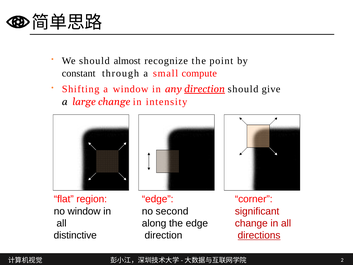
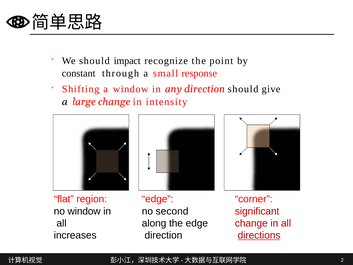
almost: almost -> impact (127, 61)
compute: compute -> response (199, 73)
direction underline: present -> none (205, 89)
distinctive: distinctive -> increases (75, 235)
